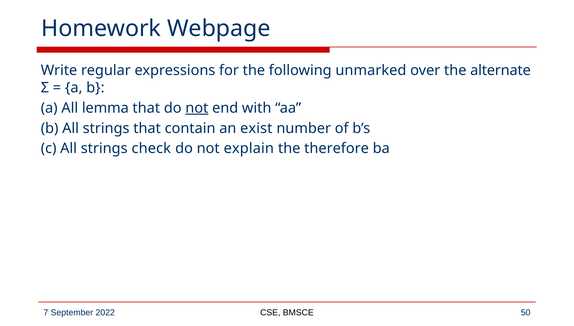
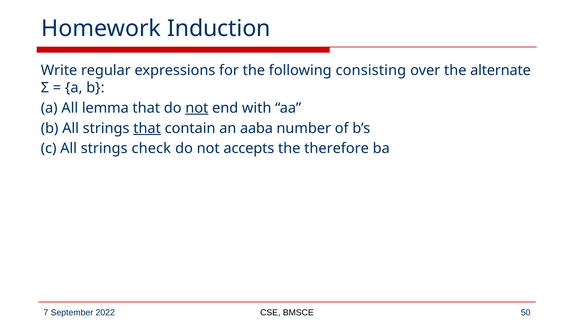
Webpage: Webpage -> Induction (219, 29)
unmarked: unmarked -> consisting (371, 70)
that underline: none -> present (147, 128)
exist: exist -> aaba (256, 128)
explain: explain -> accepts (249, 149)
